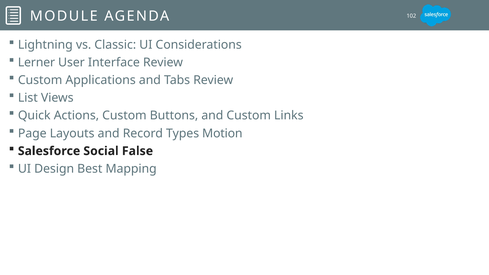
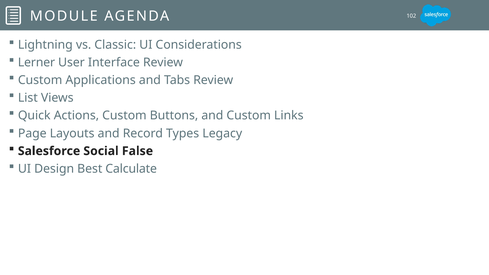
Motion: Motion -> Legacy (222, 133)
Mapping: Mapping -> Calculate (131, 169)
